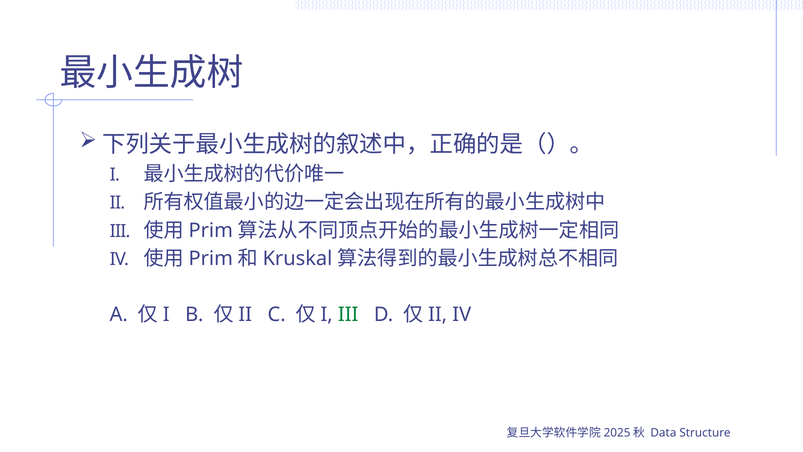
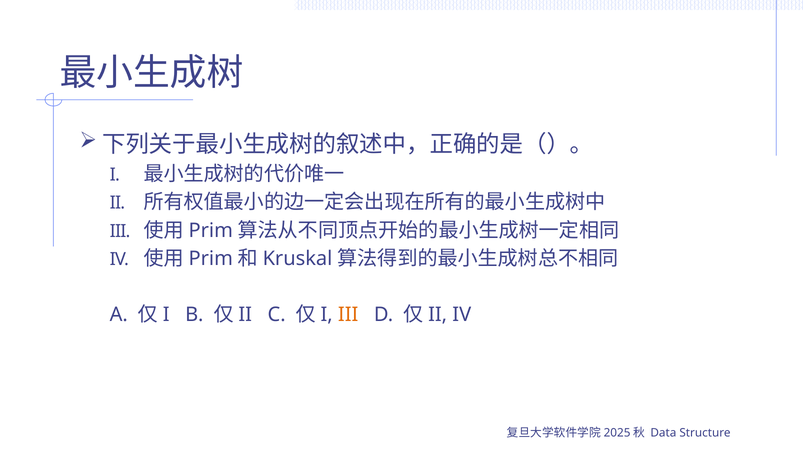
III colour: green -> orange (348, 315)
